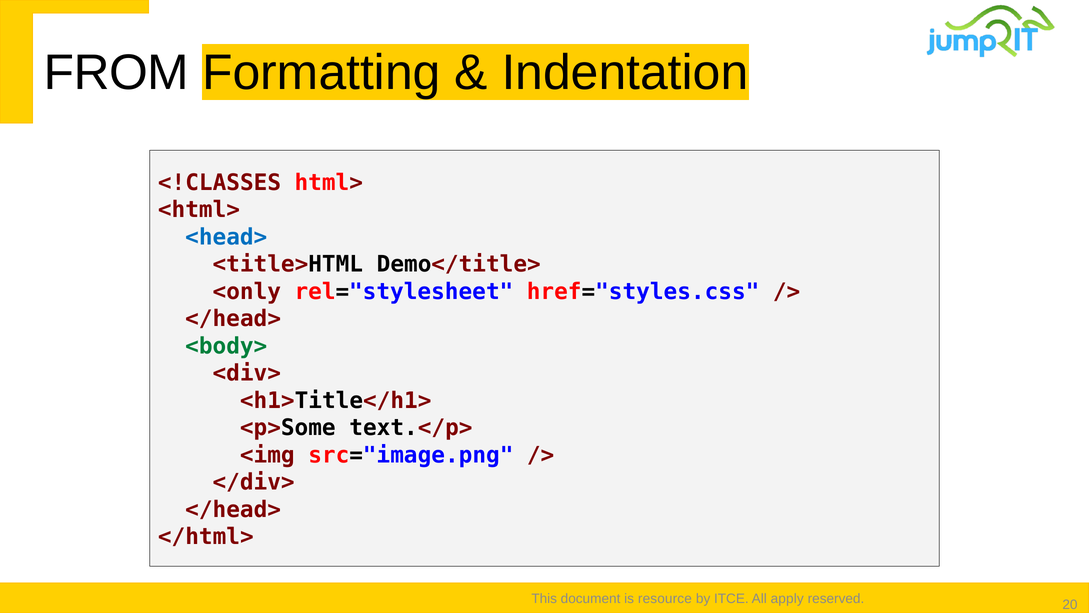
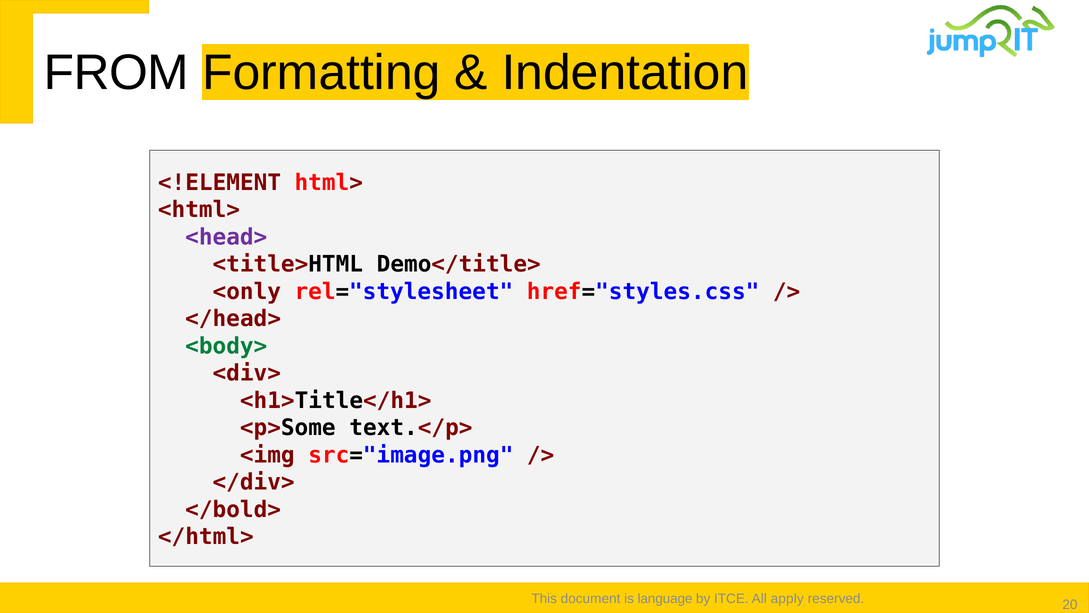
<!CLASSES: <!CLASSES -> <!ELEMENT (219, 182)
<head> colour: blue -> purple (226, 237)
</head>: </head> -> </bold> (233, 509)
resource: resource -> language (665, 598)
